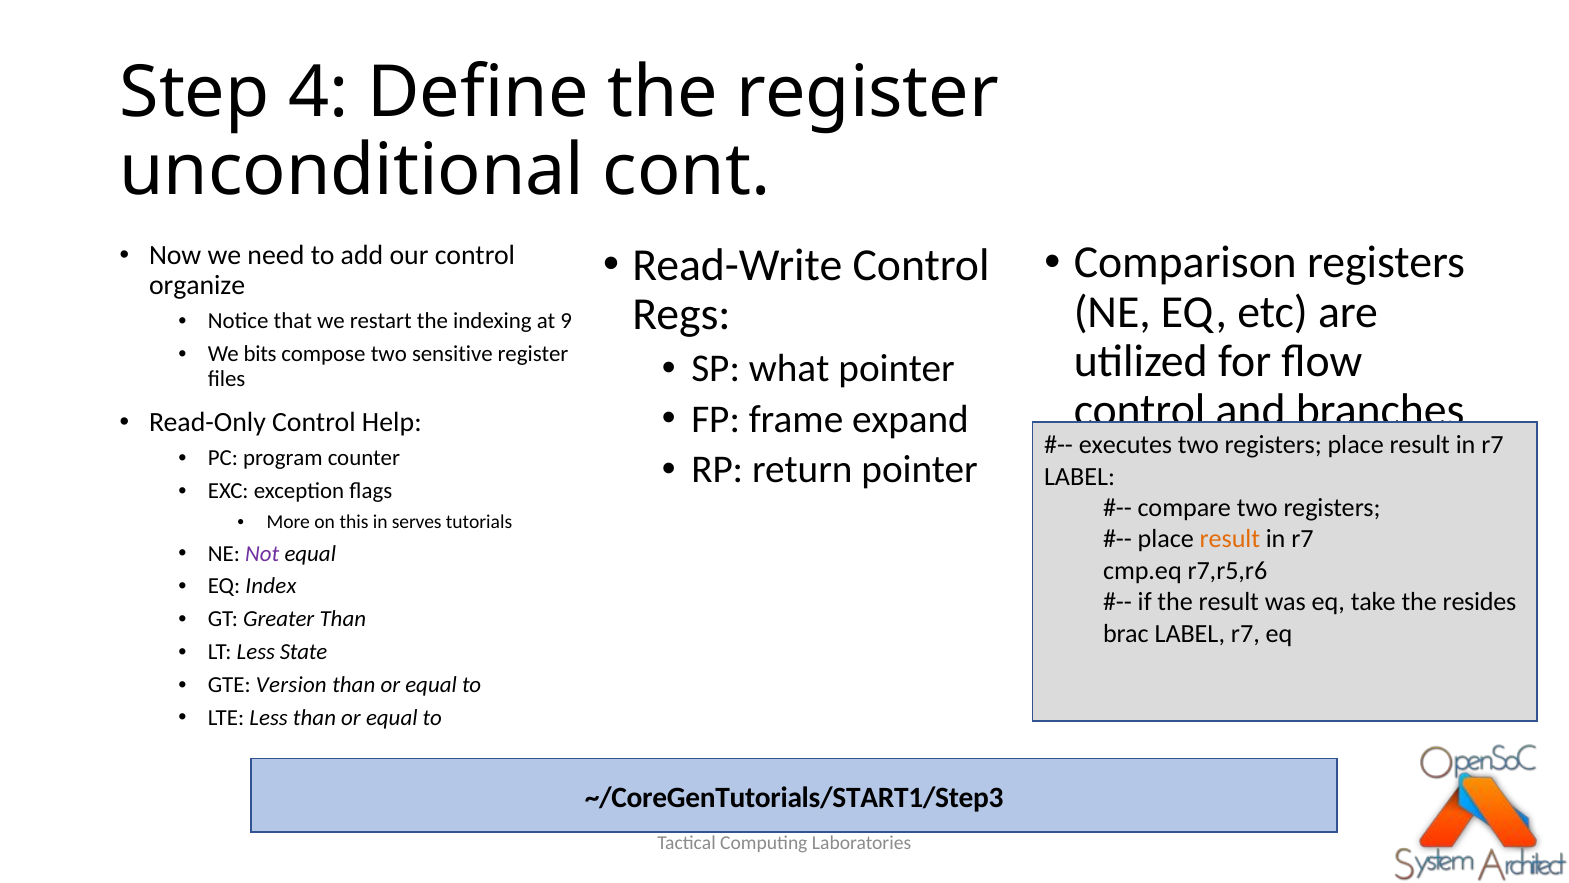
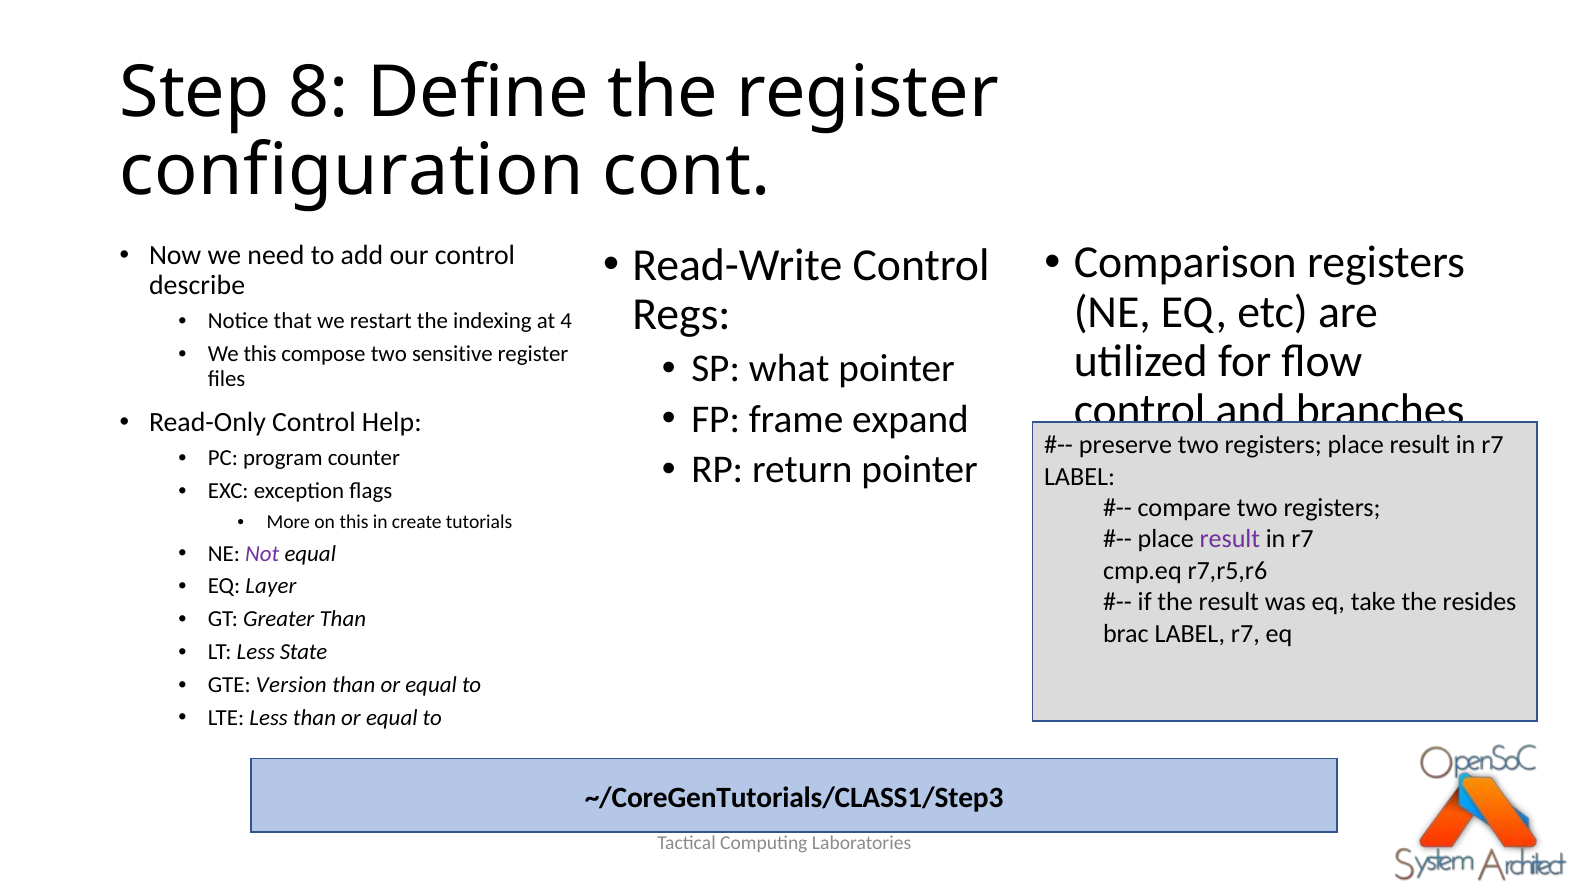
4: 4 -> 8 (319, 93)
unconditional: unconditional -> configuration (352, 171)
organize: organize -> describe (197, 286)
9: 9 -> 4 (566, 321)
We bits: bits -> this (260, 354)
executes: executes -> preserve (1125, 445)
serves: serves -> create (417, 522)
result colour: orange -> purple (1230, 539)
Index: Index -> Layer (271, 586)
~/CoreGenTutorials/START1/Step3: ~/CoreGenTutorials/START1/Step3 -> ~/CoreGenTutorials/CLASS1/Step3 (794, 797)
